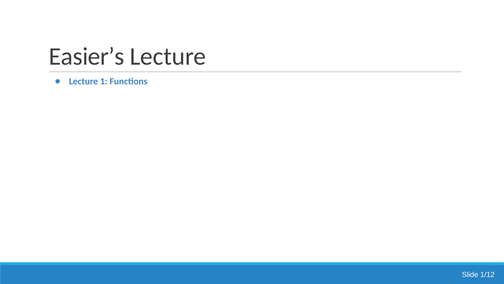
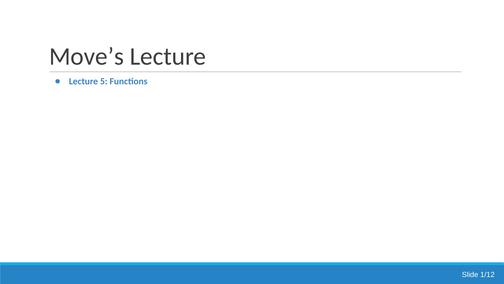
Easier’s: Easier’s -> Move’s (87, 56)
1: 1 -> 5 (104, 81)
